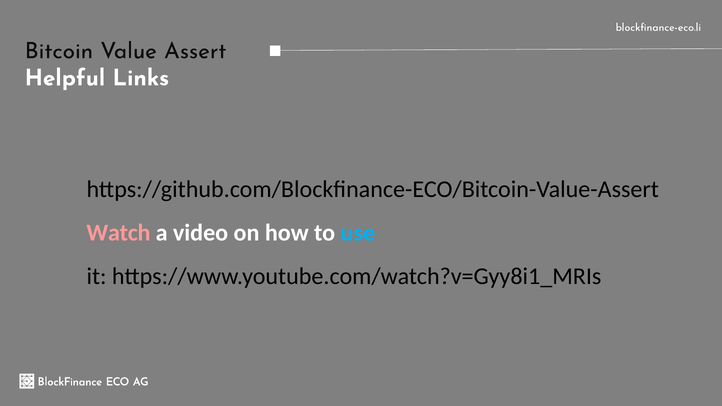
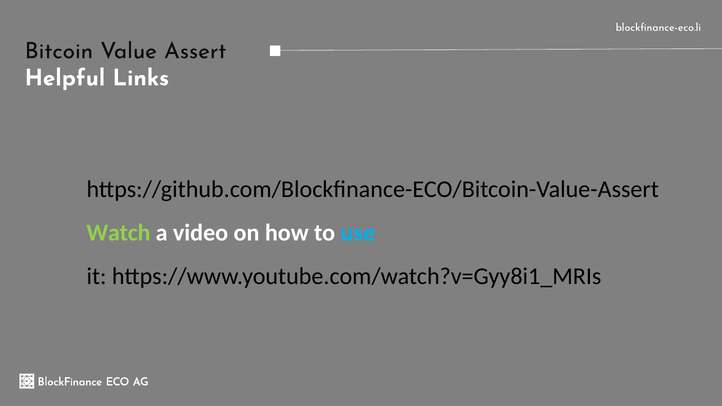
Watch colour: pink -> light green (118, 233)
